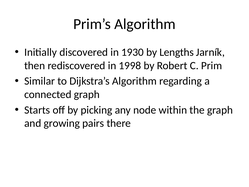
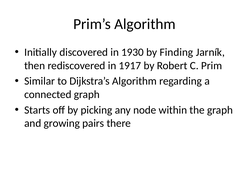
Lengths: Lengths -> Finding (176, 52)
1998: 1998 -> 1917 (130, 66)
